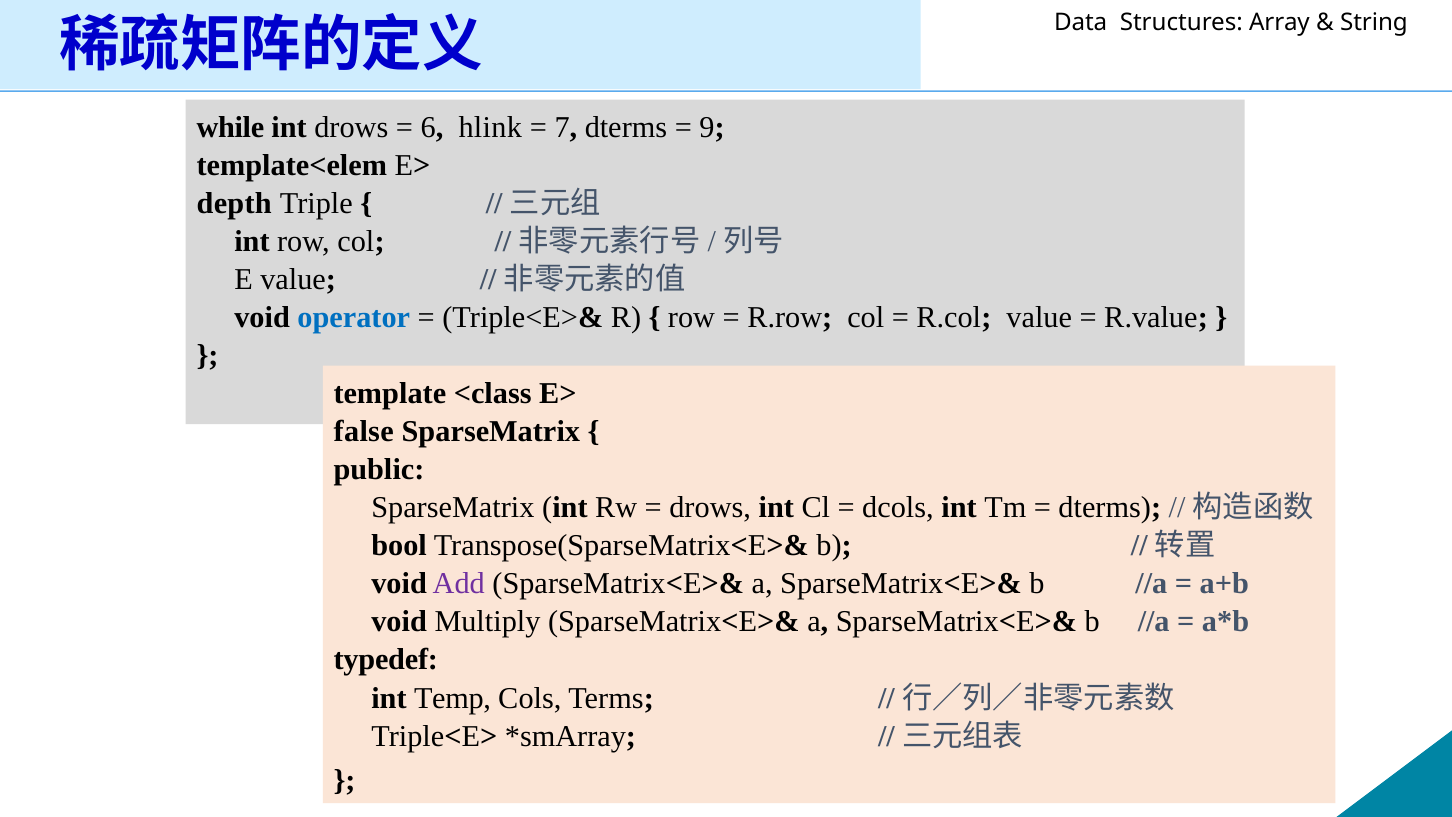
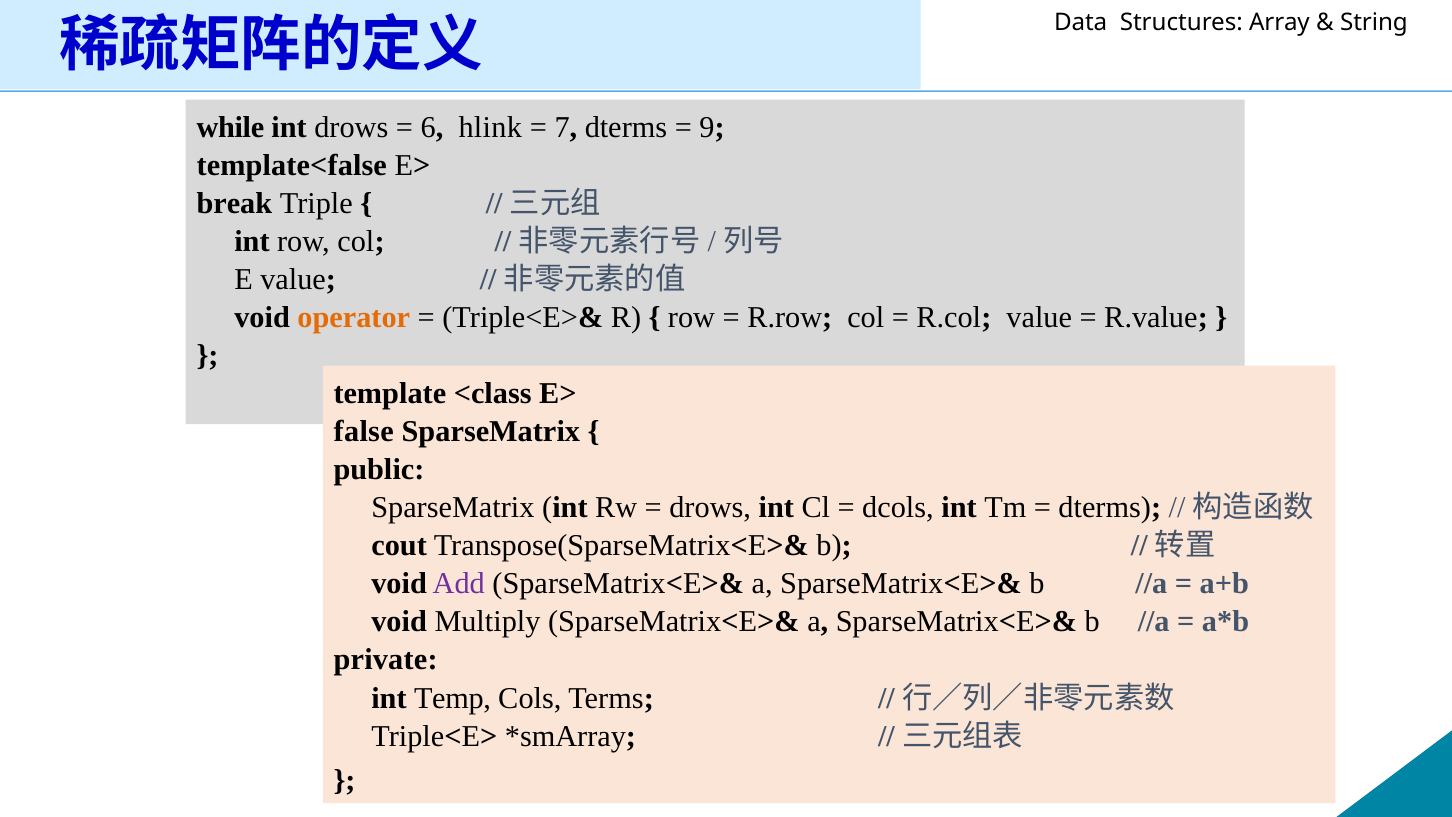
template<elem: template<elem -> template<false (292, 165)
depth: depth -> break (234, 203)
operator colour: blue -> orange (354, 318)
bool: bool -> cout (399, 545)
typedef: typedef -> private (386, 660)
